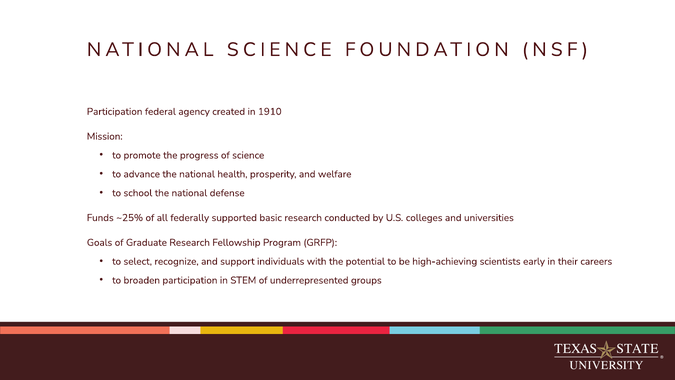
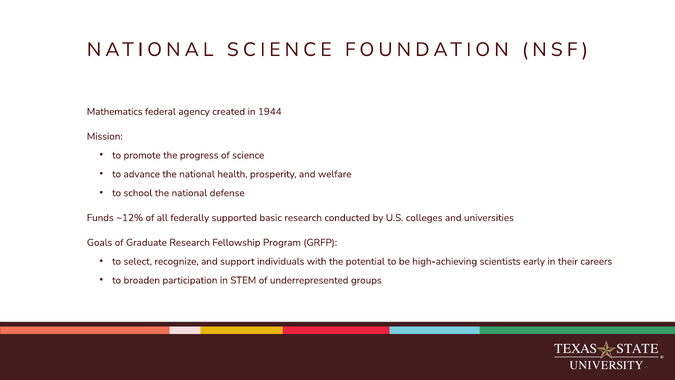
Participation: Participation -> Mathematics (115, 111)
1910: 1910 -> 1944 (270, 111)
~25%: ~25% -> ~12% (130, 218)
